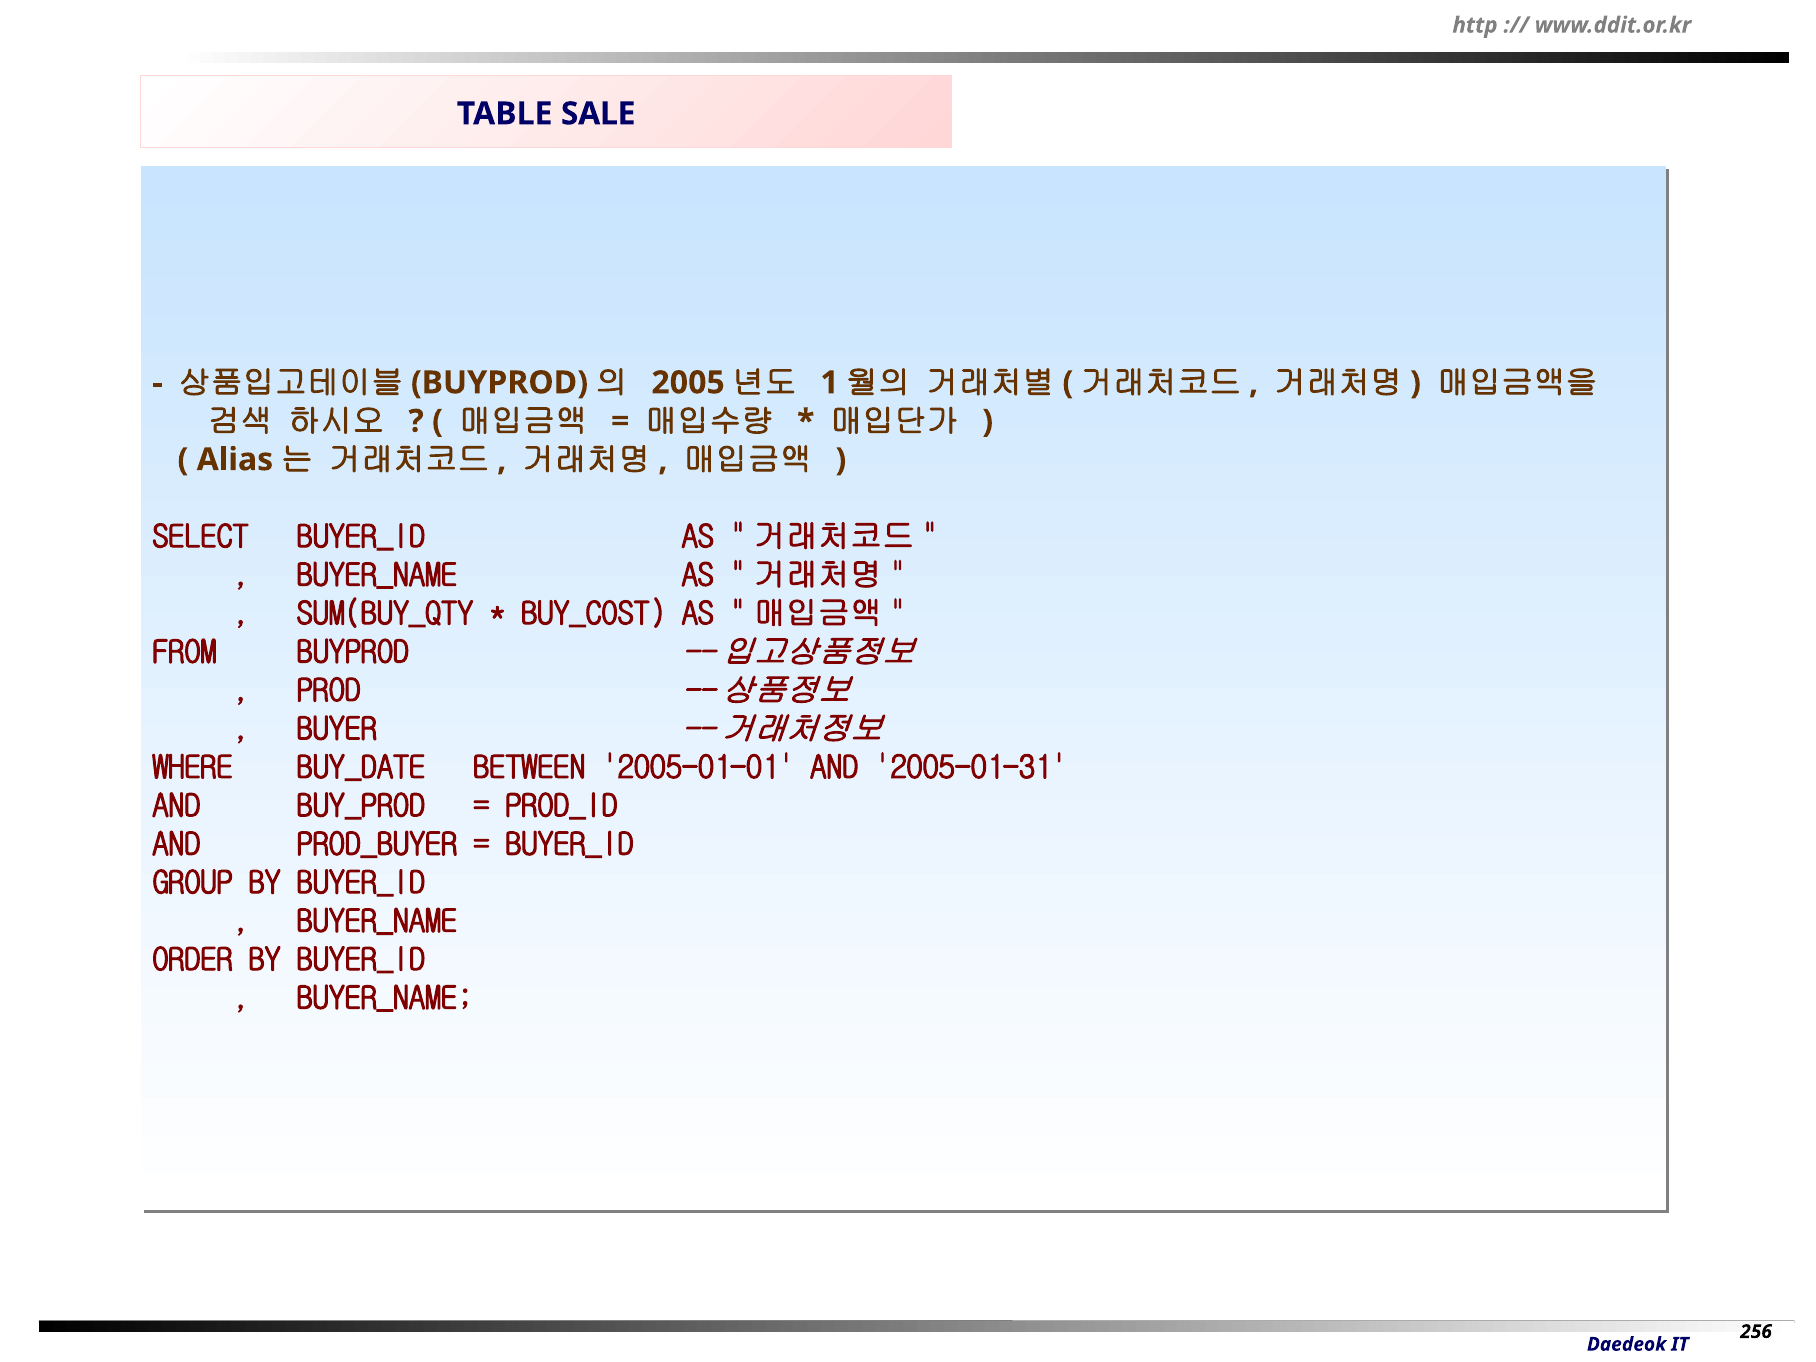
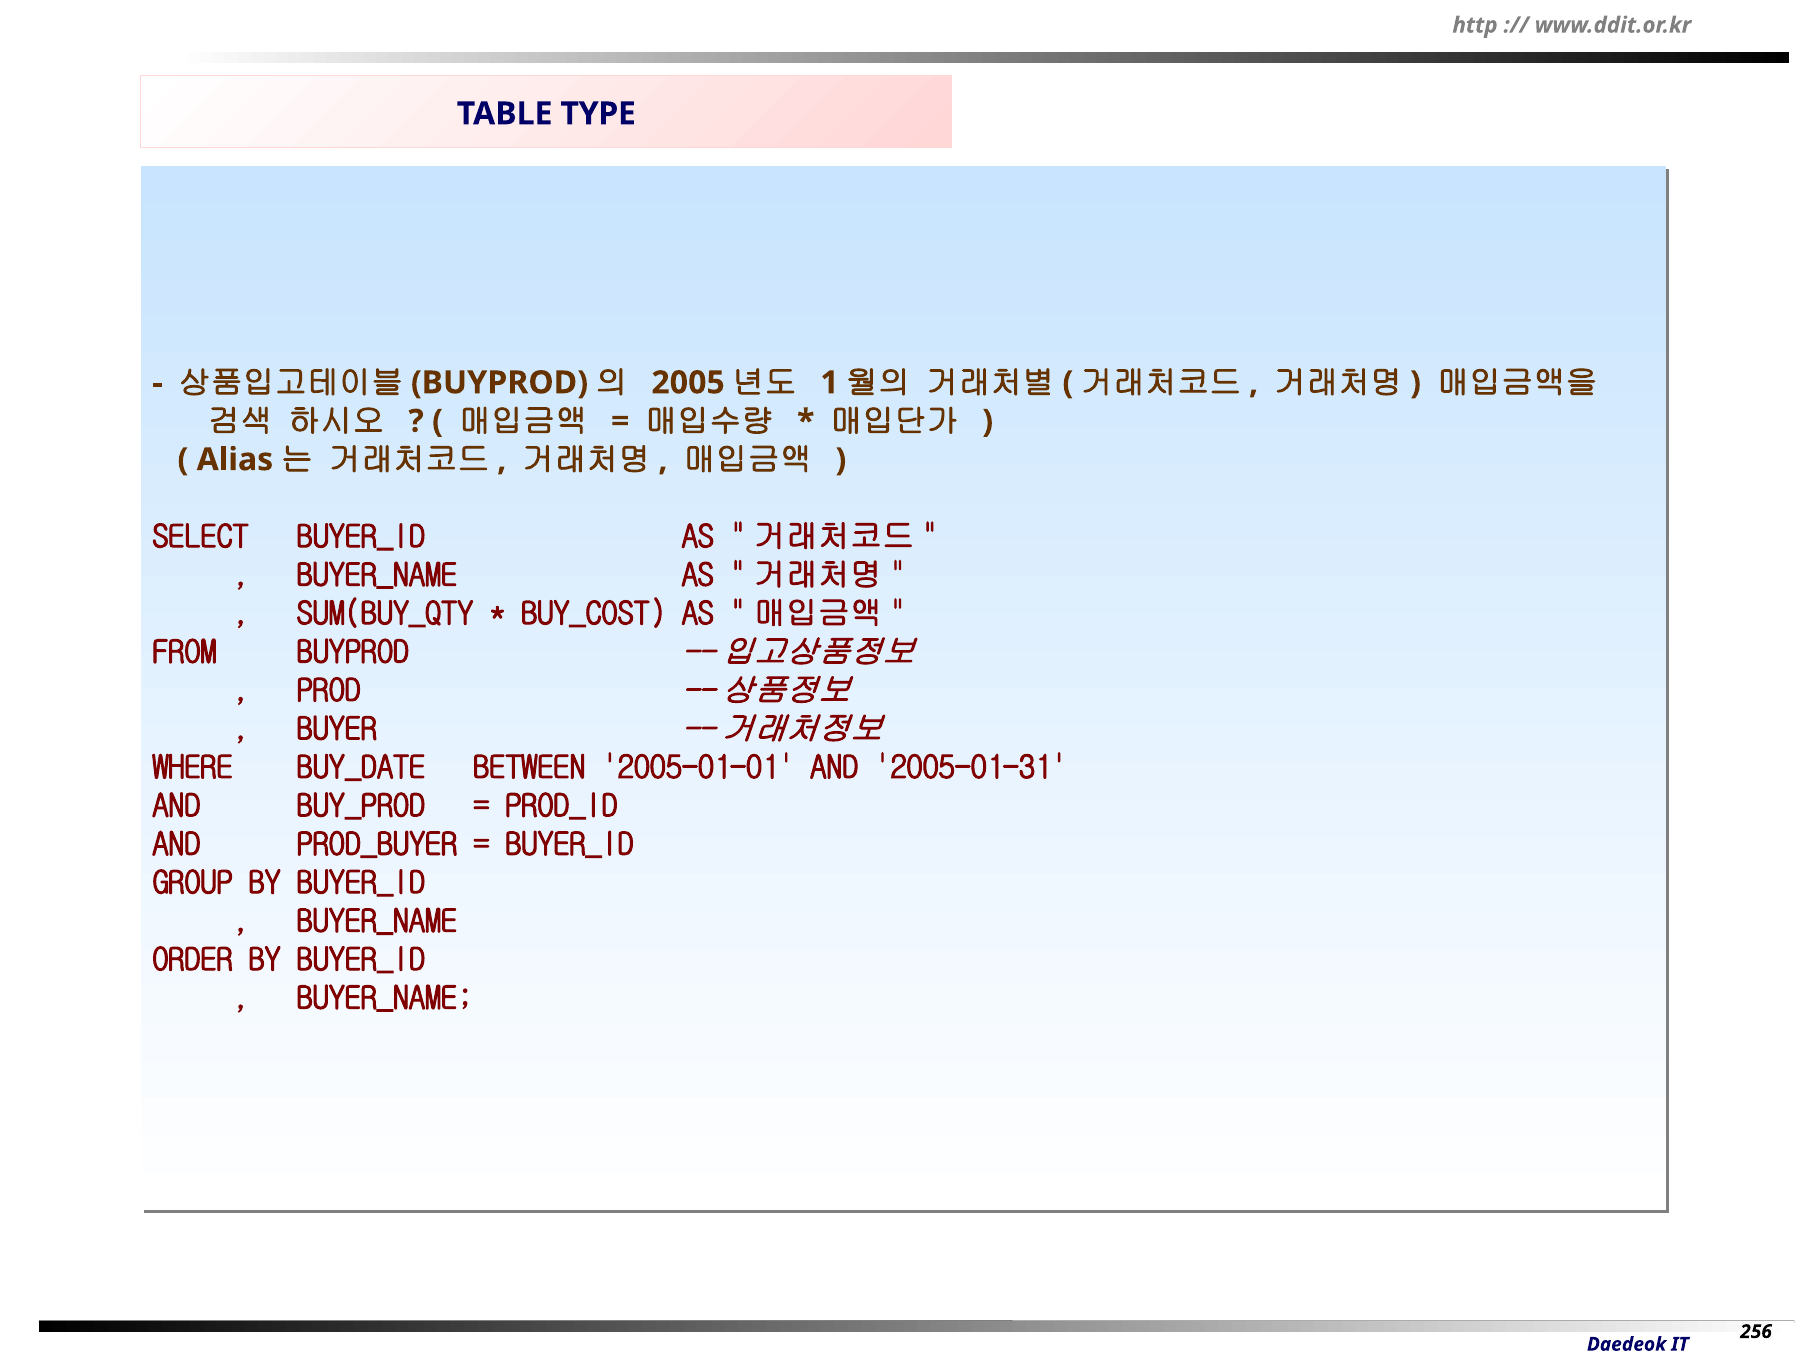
SALE: SALE -> TYPE (598, 114)
